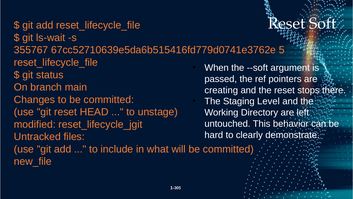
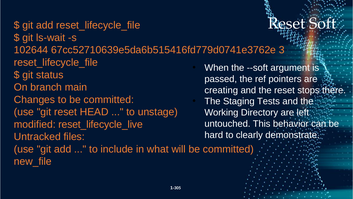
355767: 355767 -> 102644 (31, 50)
5: 5 -> 3 (282, 50)
Level: Level -> Tests (268, 101)
reset_lifecycle_jgit: reset_lifecycle_jgit -> reset_lifecycle_live (101, 124)
